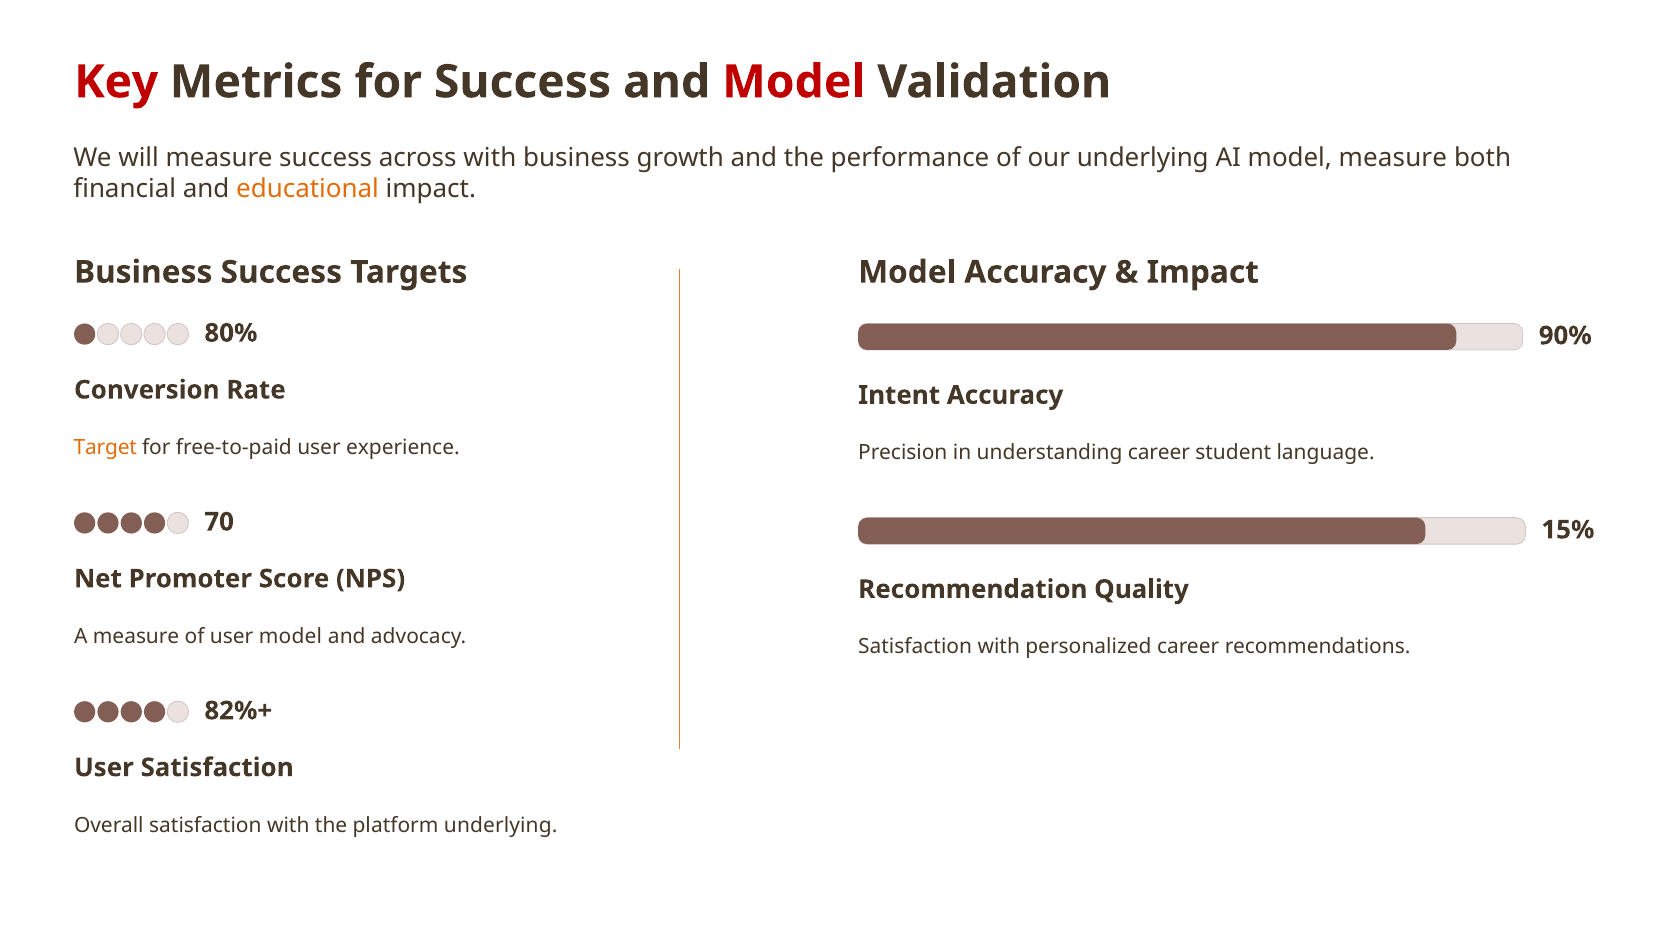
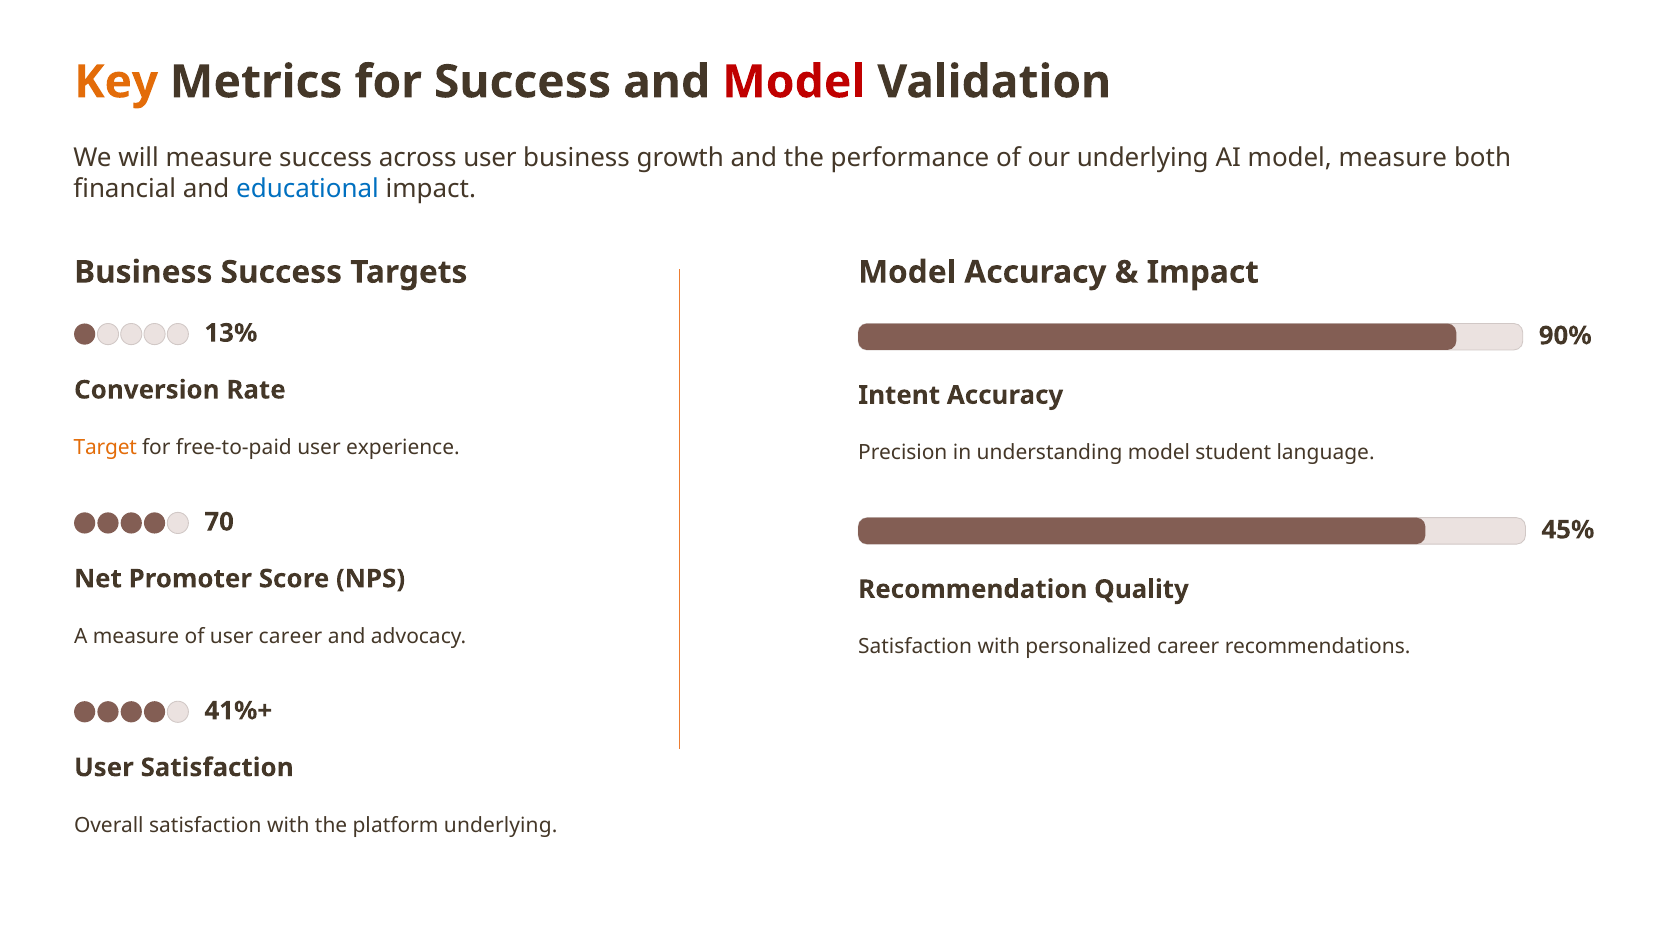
Key colour: red -> orange (116, 82)
across with: with -> user (490, 157)
educational colour: orange -> blue (308, 189)
80%: 80% -> 13% (231, 333)
understanding career: career -> model (1159, 453)
15%: 15% -> 45% (1568, 530)
user model: model -> career (291, 636)
82%+: 82%+ -> 41%+ (238, 710)
